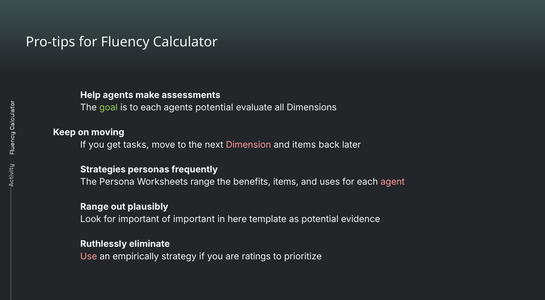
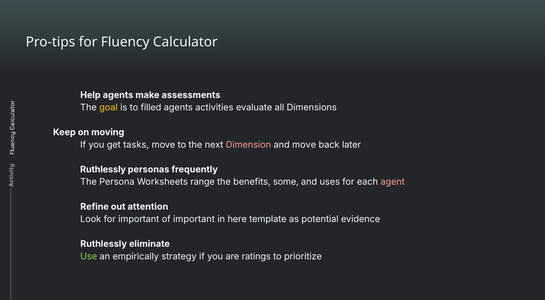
goal colour: light green -> yellow (109, 107)
to each: each -> filled (151, 107)
agents potential: potential -> activities (214, 107)
and items: items -> move (304, 145)
Strategies: Strategies -> Ruthlessly (103, 169)
benefits items: items -> some (286, 182)
Range: Range -> Refine (94, 206)
plausibly: plausibly -> attention (148, 206)
Use colour: pink -> light green (89, 256)
